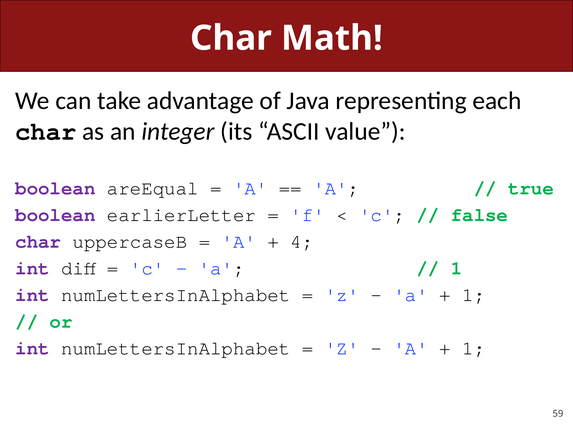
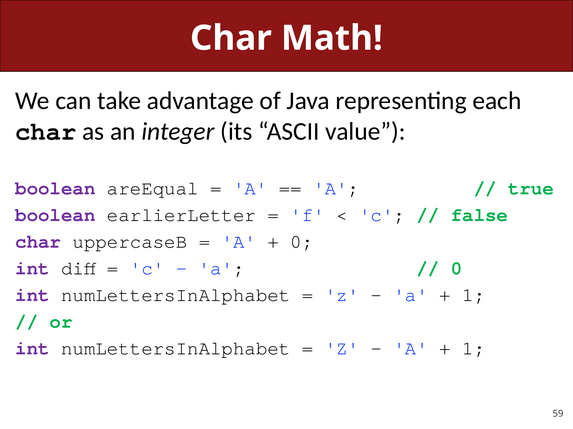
4: 4 -> 0 (302, 242)
1: 1 -> 0 (456, 269)
